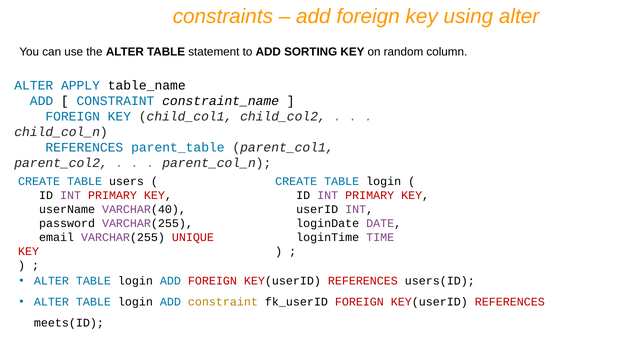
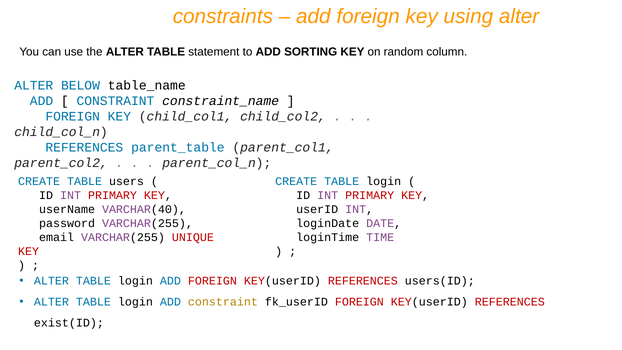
APPLY: APPLY -> BELOW (80, 85)
meets(ID: meets(ID -> exist(ID (69, 323)
